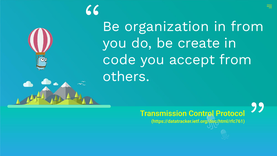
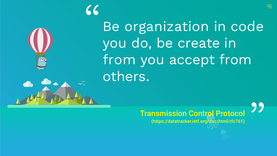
in from: from -> code (247, 26)
code: code -> from (119, 60)
